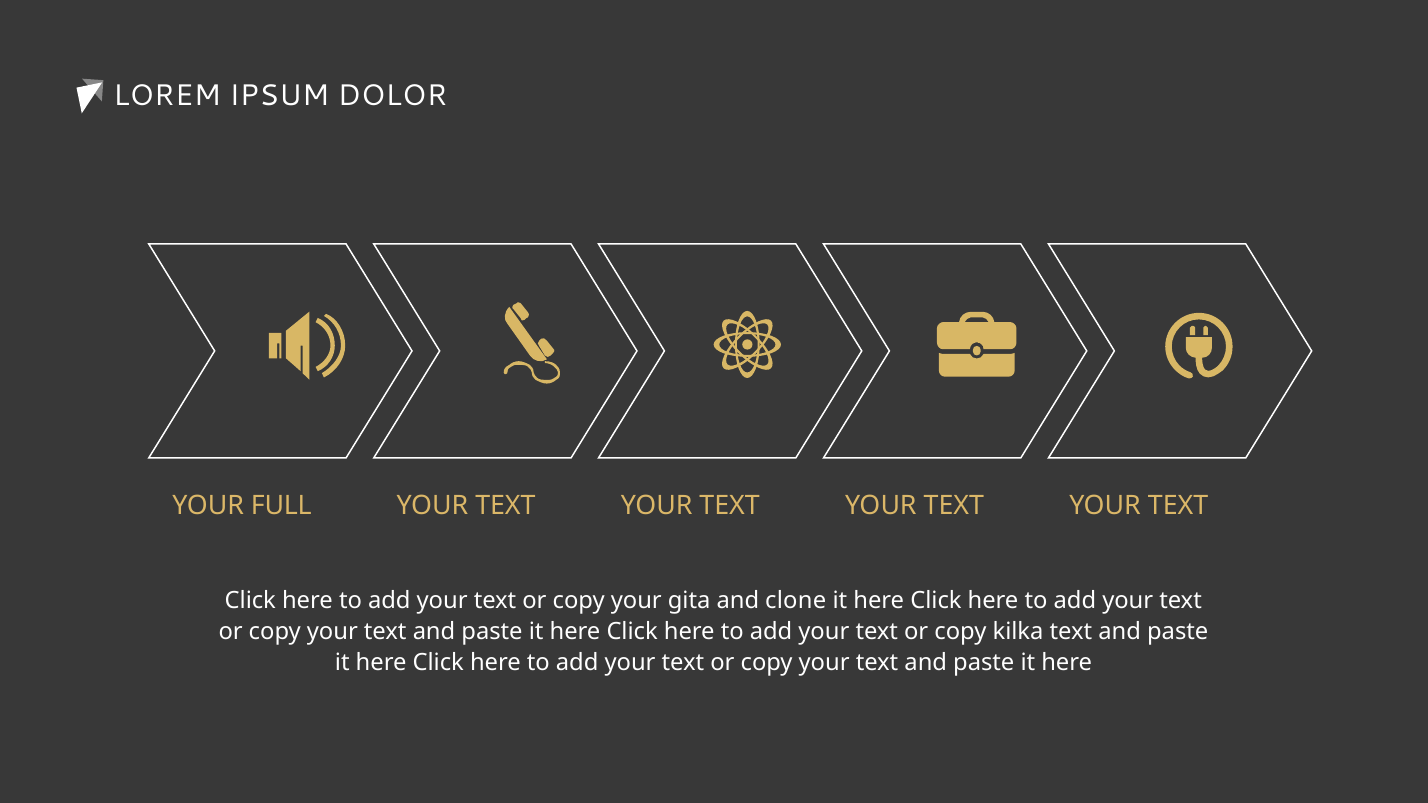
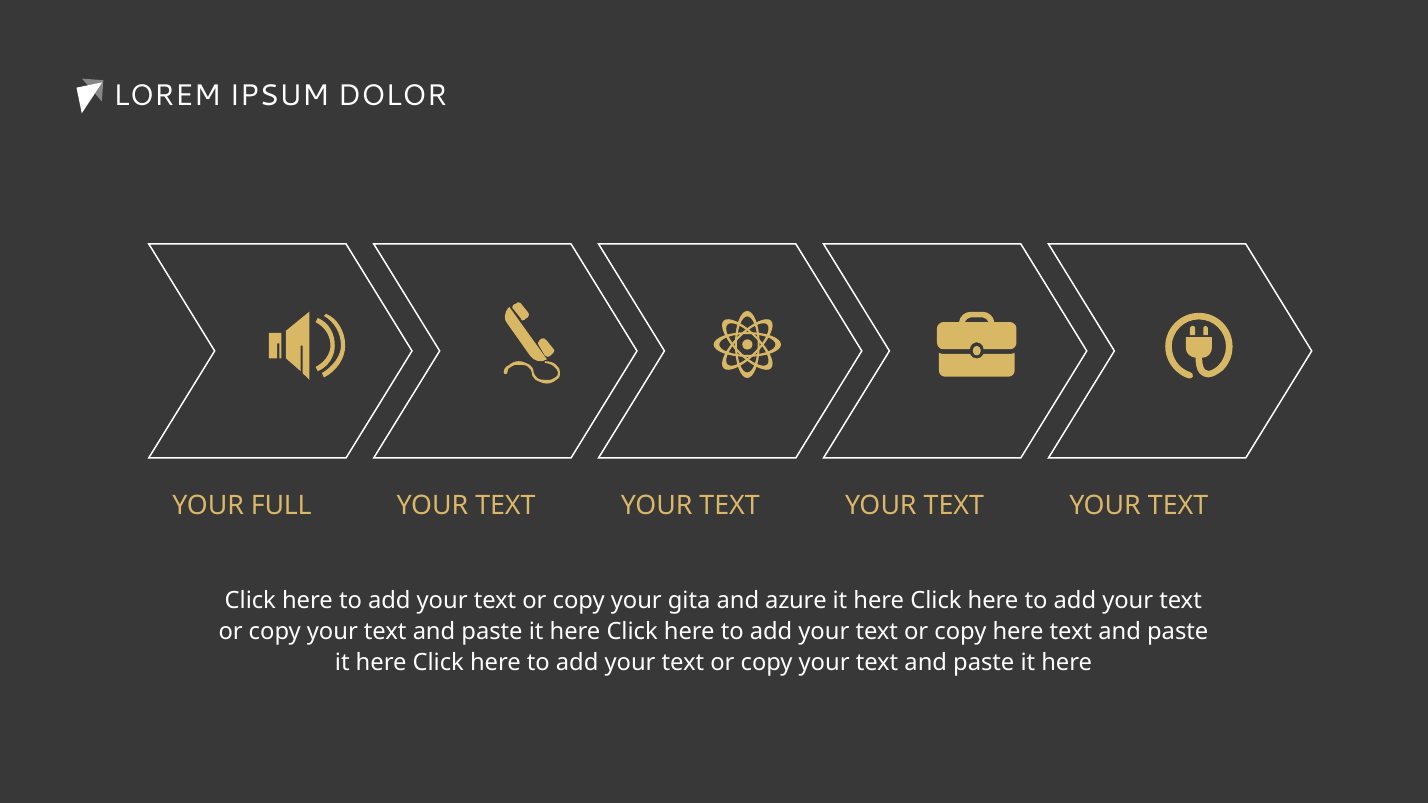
clone: clone -> azure (796, 601)
copy kilka: kilka -> here (1018, 632)
